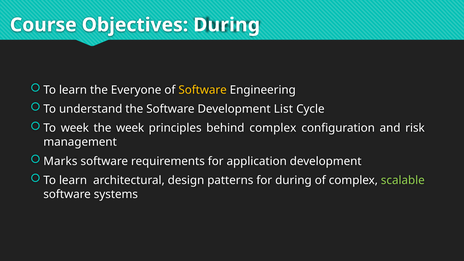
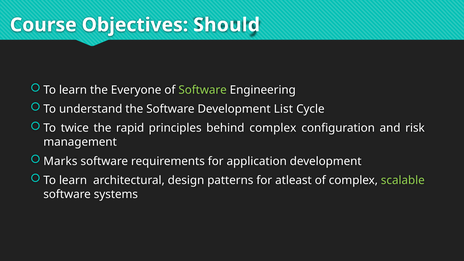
Objectives During: During -> Should (227, 25)
Software colour: yellow -> light green (203, 90)
To week: week -> twice (75, 128)
the week: week -> rapid (130, 128)
for during: during -> atleast (293, 180)
